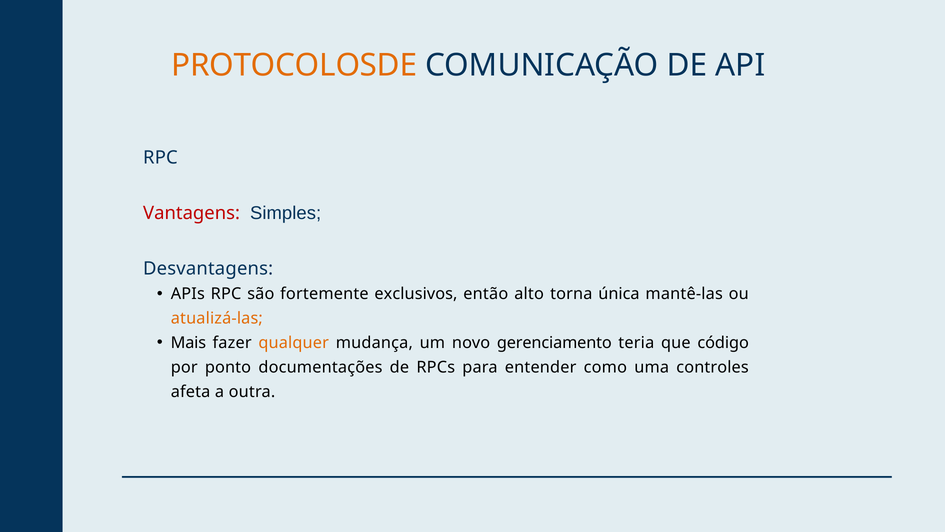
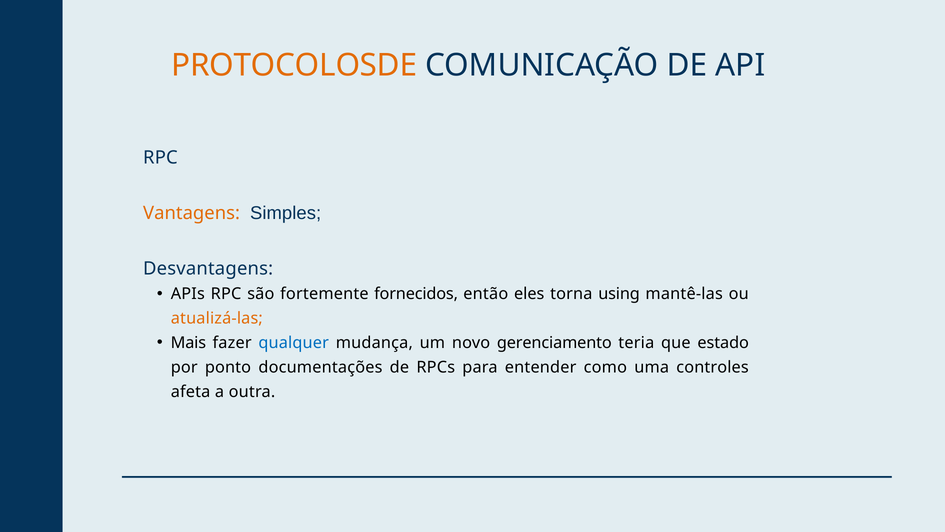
Vantagens colour: red -> orange (192, 213)
exclusivos: exclusivos -> fornecidos (416, 294)
alto: alto -> eles (529, 294)
única: única -> using (619, 294)
qualquer colour: orange -> blue (294, 343)
código: código -> estado (723, 343)
